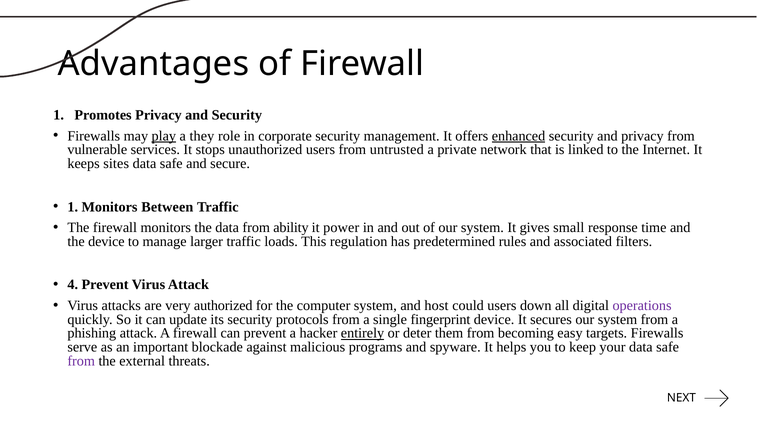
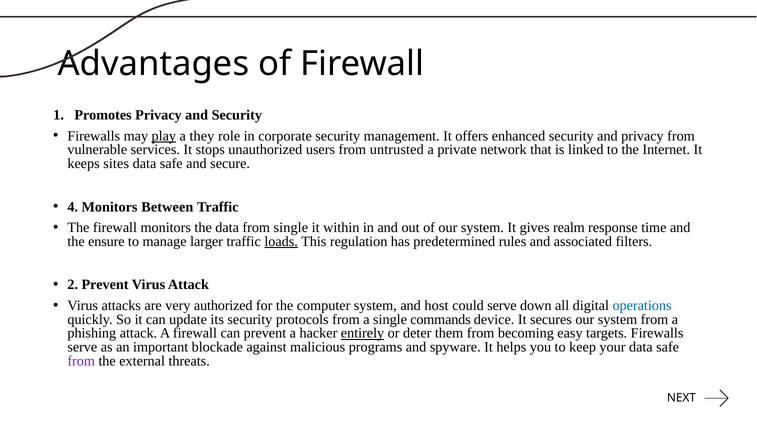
enhanced underline: present -> none (519, 136)
1: 1 -> 4 (73, 207)
from ability: ability -> single (291, 228)
power: power -> within (341, 228)
small: small -> realm (569, 228)
the device: device -> ensure (106, 241)
loads underline: none -> present (281, 241)
4: 4 -> 2 (73, 285)
could users: users -> serve (502, 306)
operations colour: purple -> blue (642, 306)
fingerprint: fingerprint -> commands (440, 319)
